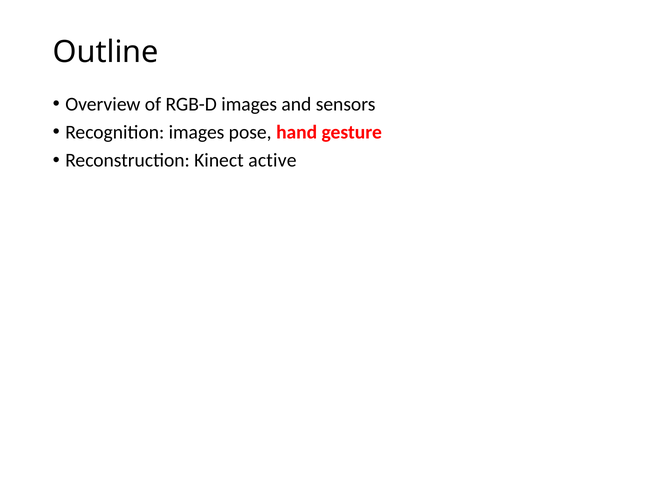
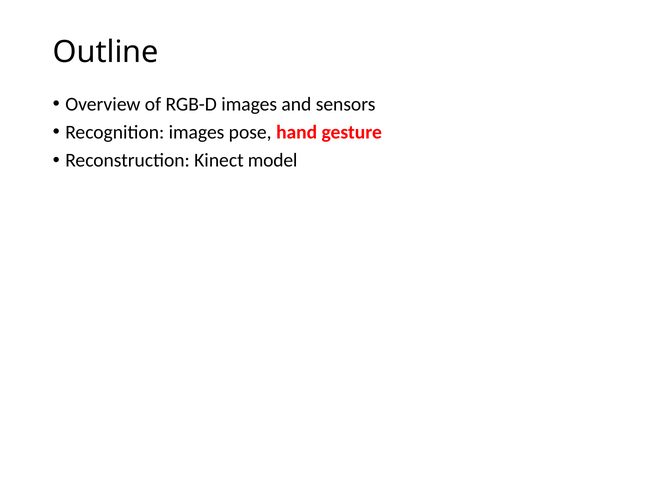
active: active -> model (273, 160)
